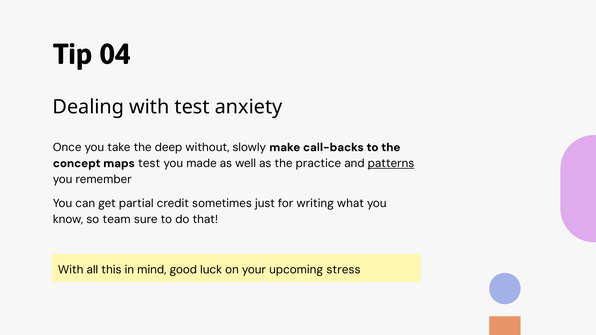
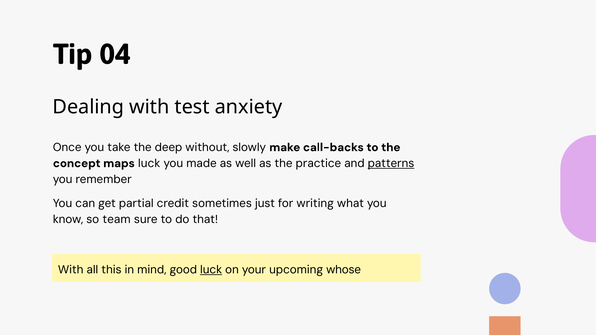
maps test: test -> luck (149, 163)
luck underline: none -> present (211, 270)
stress: stress -> whose (344, 270)
